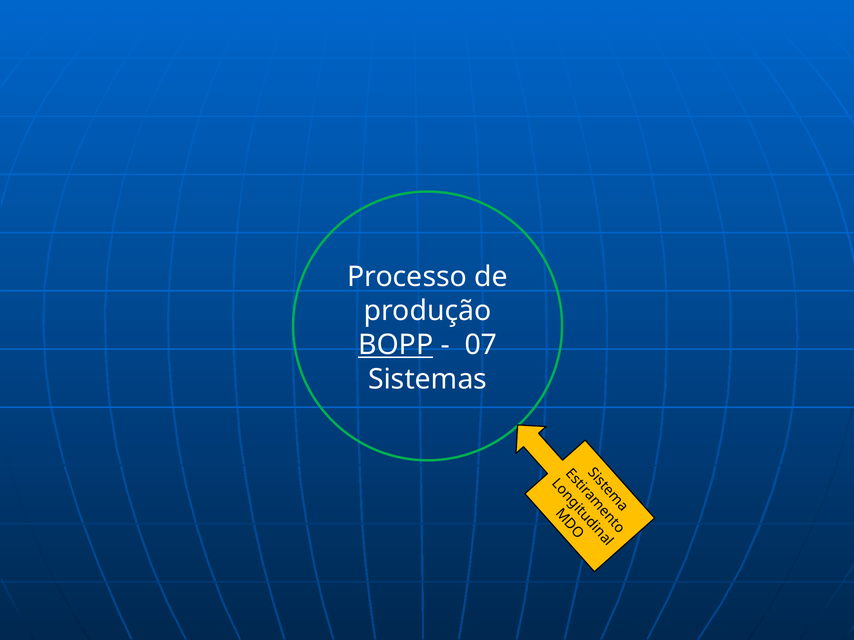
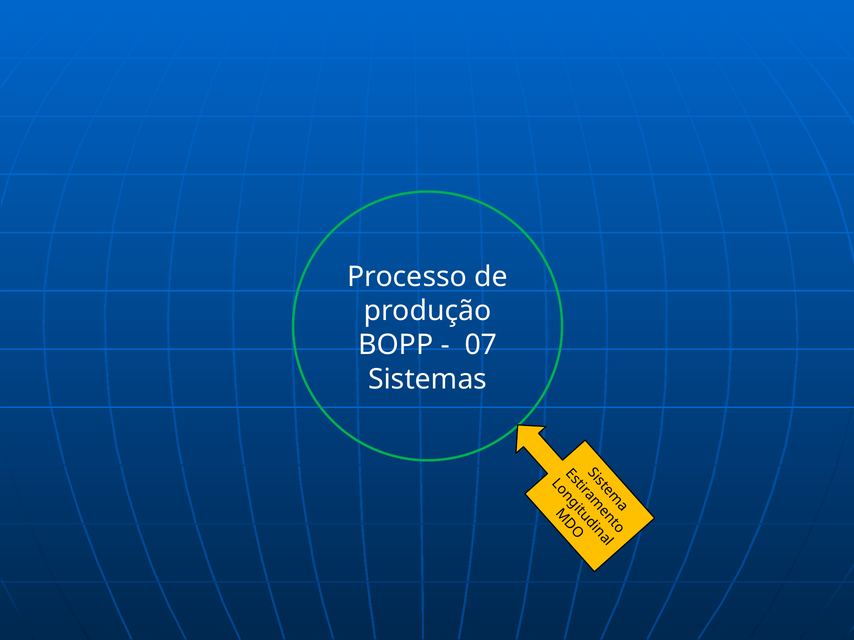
BOPP underline: present -> none (396, 345)
